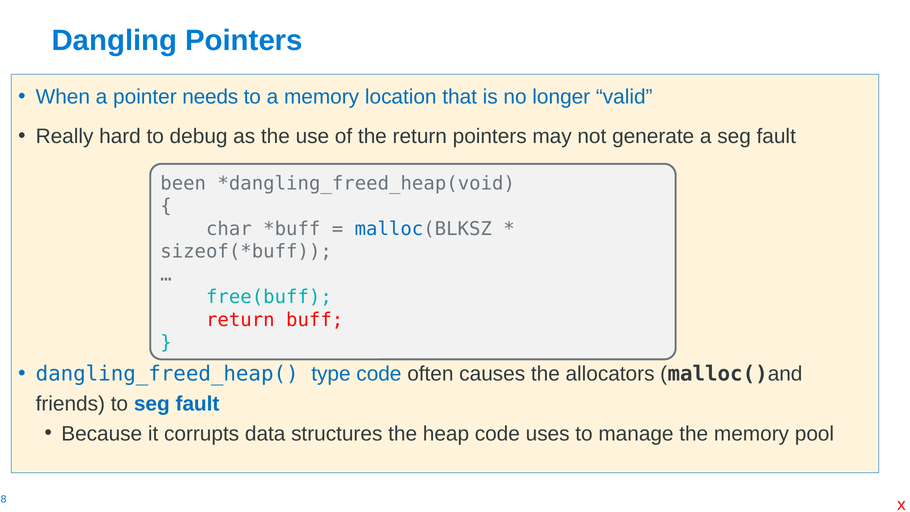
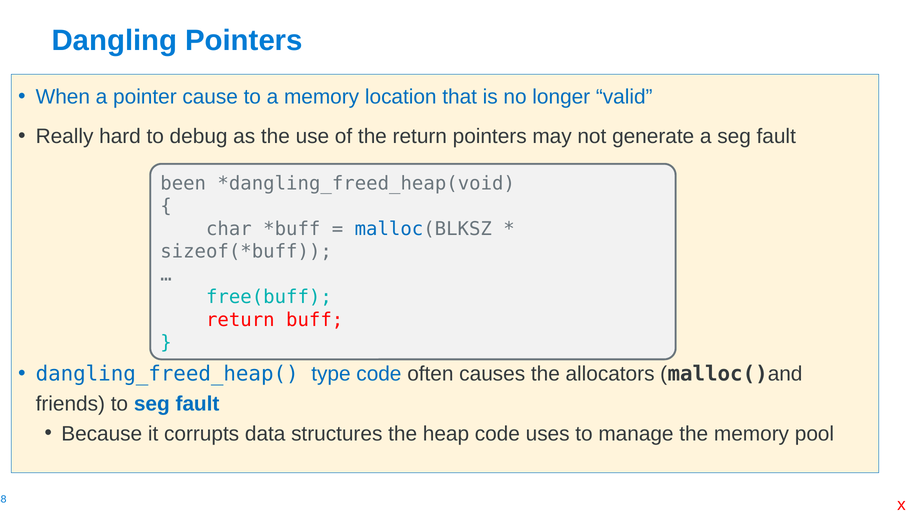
needs: needs -> cause (210, 97)
